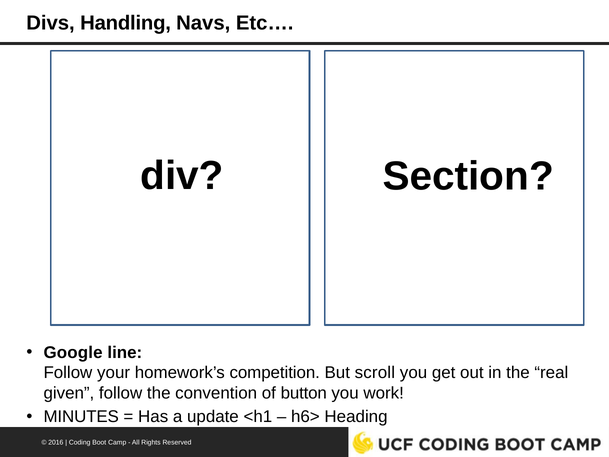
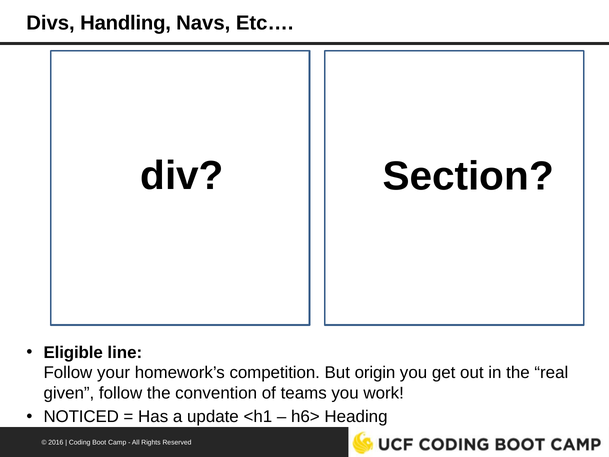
Google: Google -> Eligible (73, 352)
scroll: scroll -> origin (375, 373)
button: button -> teams (304, 393)
MINUTES: MINUTES -> NOTICED (81, 417)
